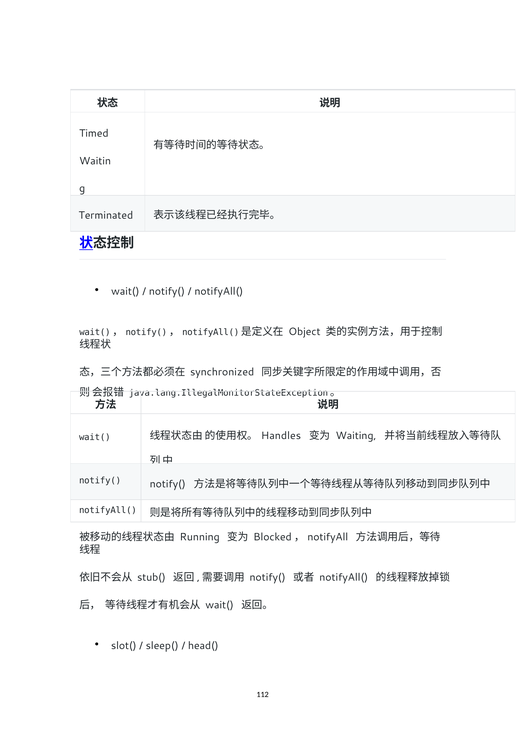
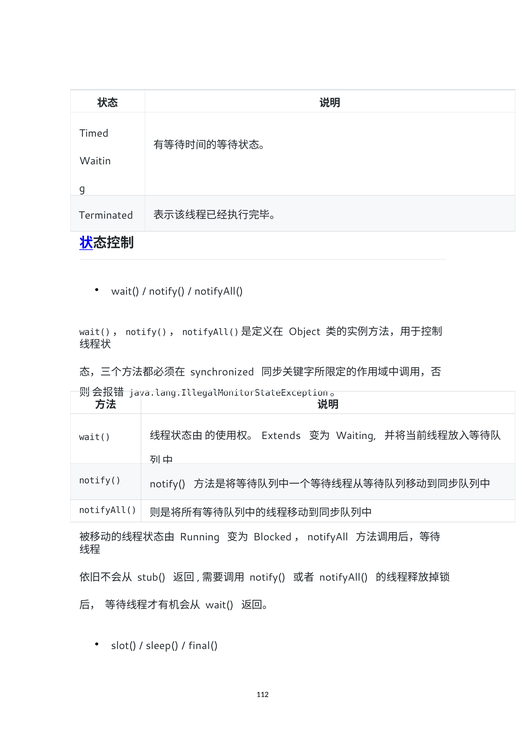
Handles: Handles -> Extends (281, 436)
head(: head( -> final( (203, 646)
